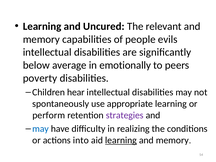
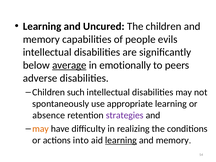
The relevant: relevant -> children (164, 26)
average underline: none -> present (69, 65)
poverty: poverty -> adverse (40, 78)
hear: hear -> such (76, 92)
perform: perform -> absence (49, 115)
may colour: blue -> orange (41, 129)
